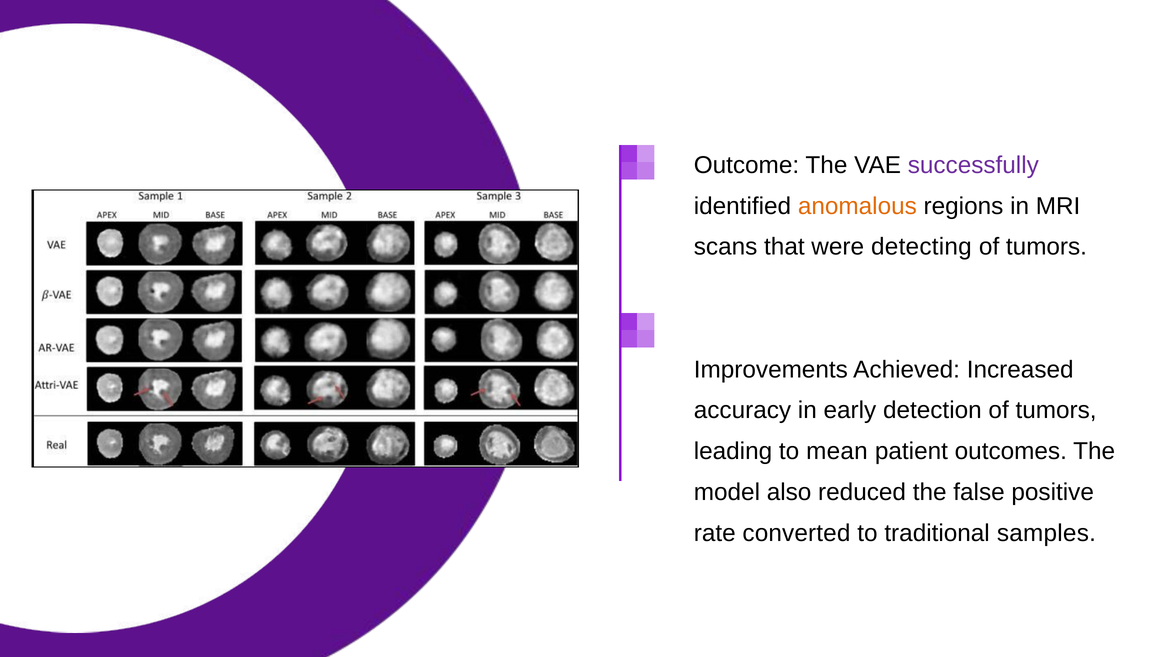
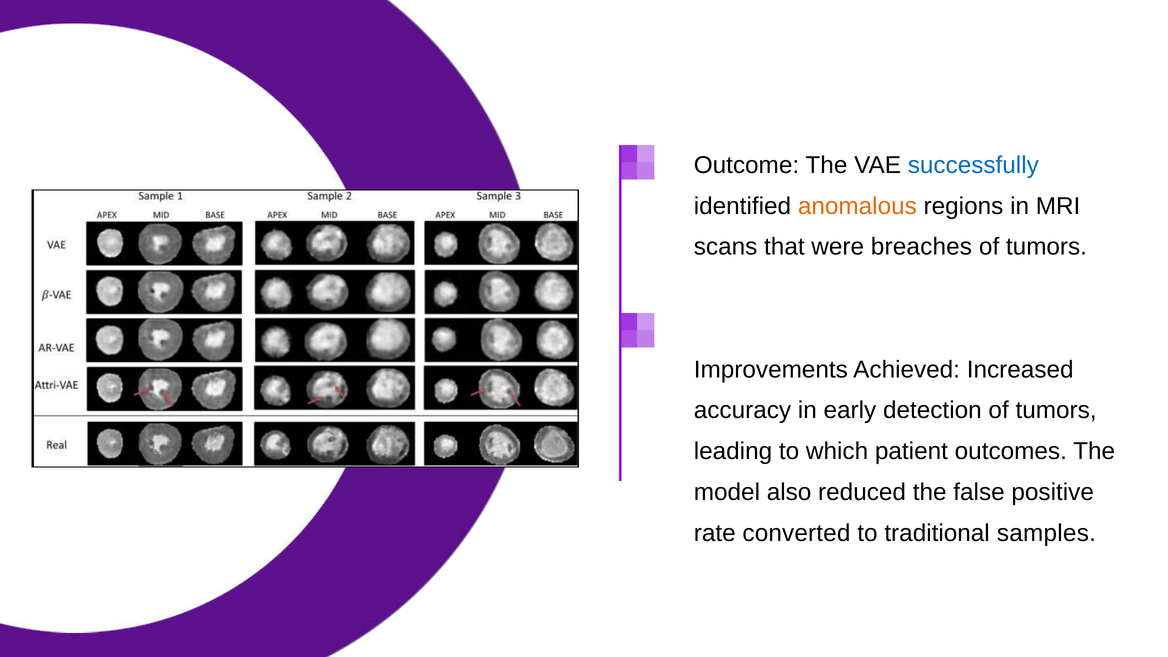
successfully colour: purple -> blue (973, 165)
detecting: detecting -> breaches (921, 247)
mean: mean -> which (837, 451)
